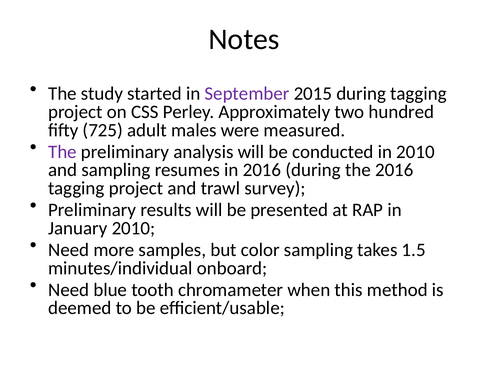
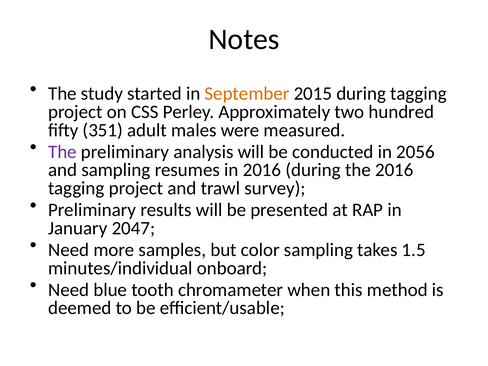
September colour: purple -> orange (247, 94)
725: 725 -> 351 (103, 130)
in 2010: 2010 -> 2056 (415, 152)
January 2010: 2010 -> 2047 (133, 228)
